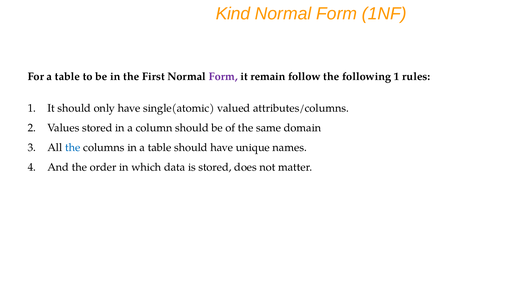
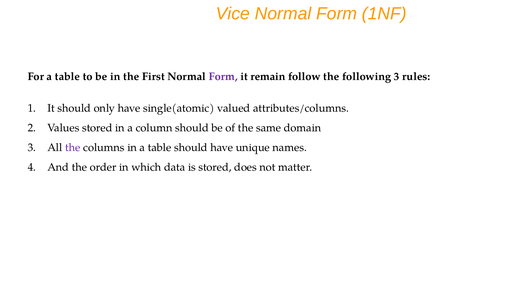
Kind: Kind -> Vice (233, 14)
following 1: 1 -> 3 (397, 76)
the colour: blue -> purple (73, 147)
